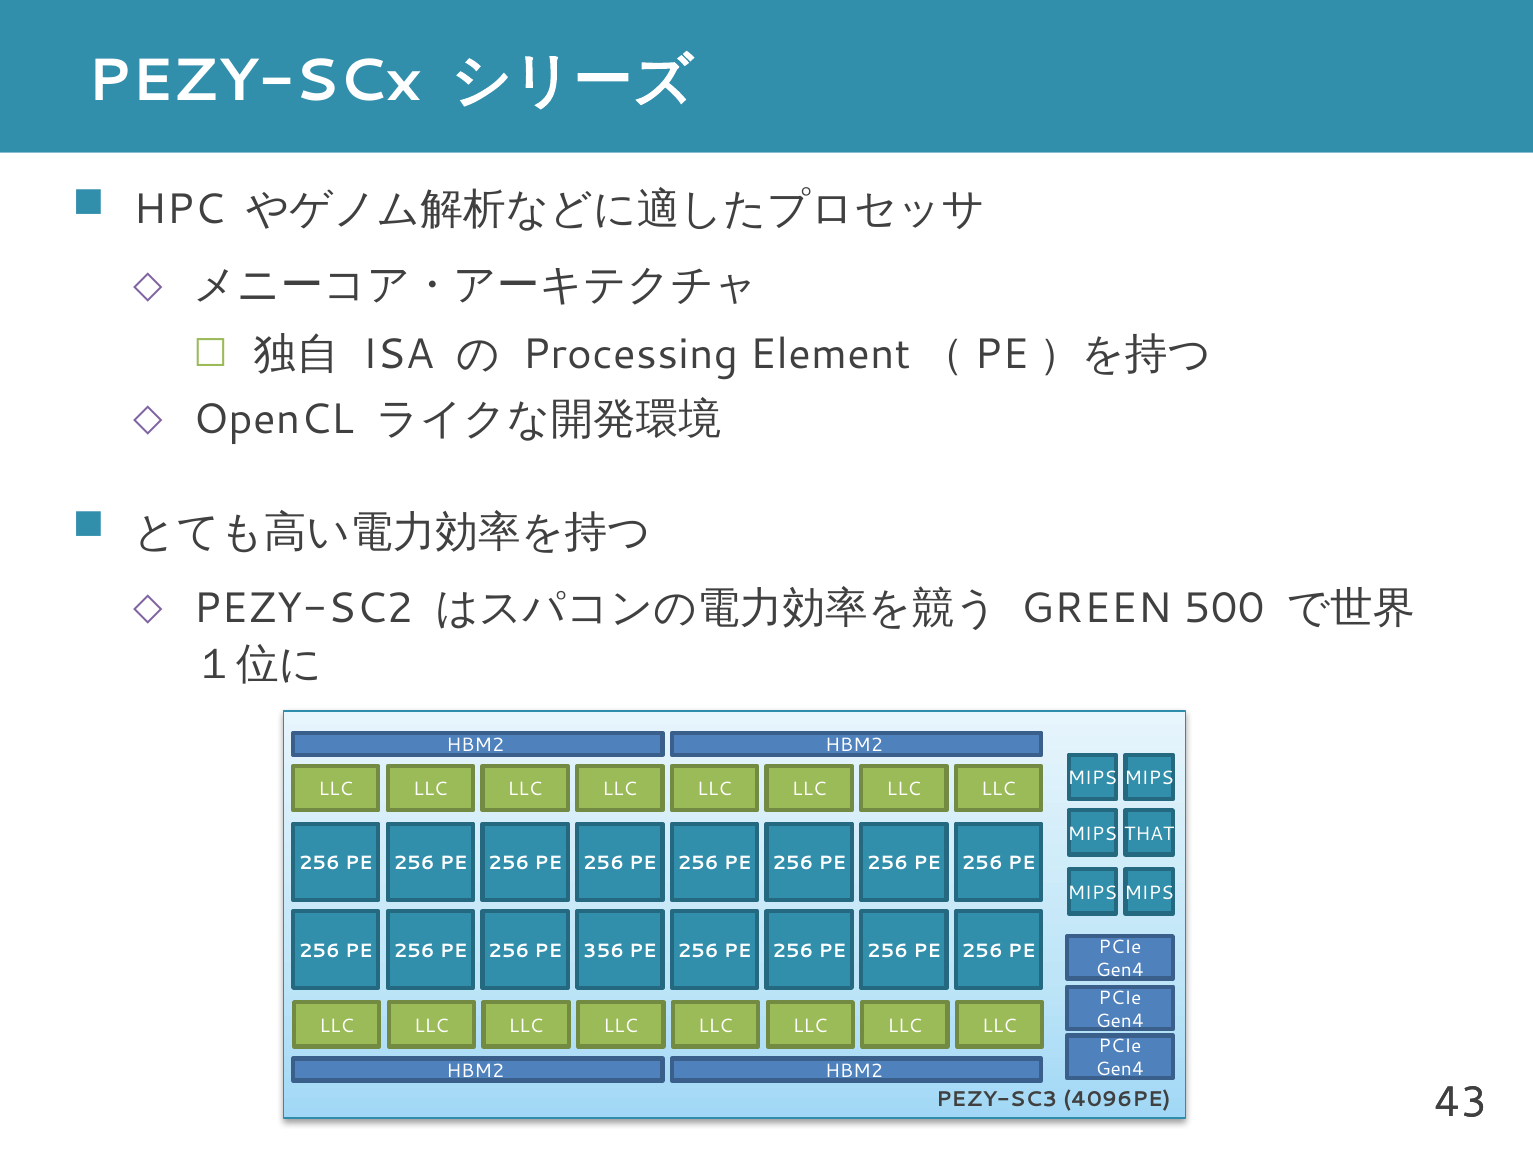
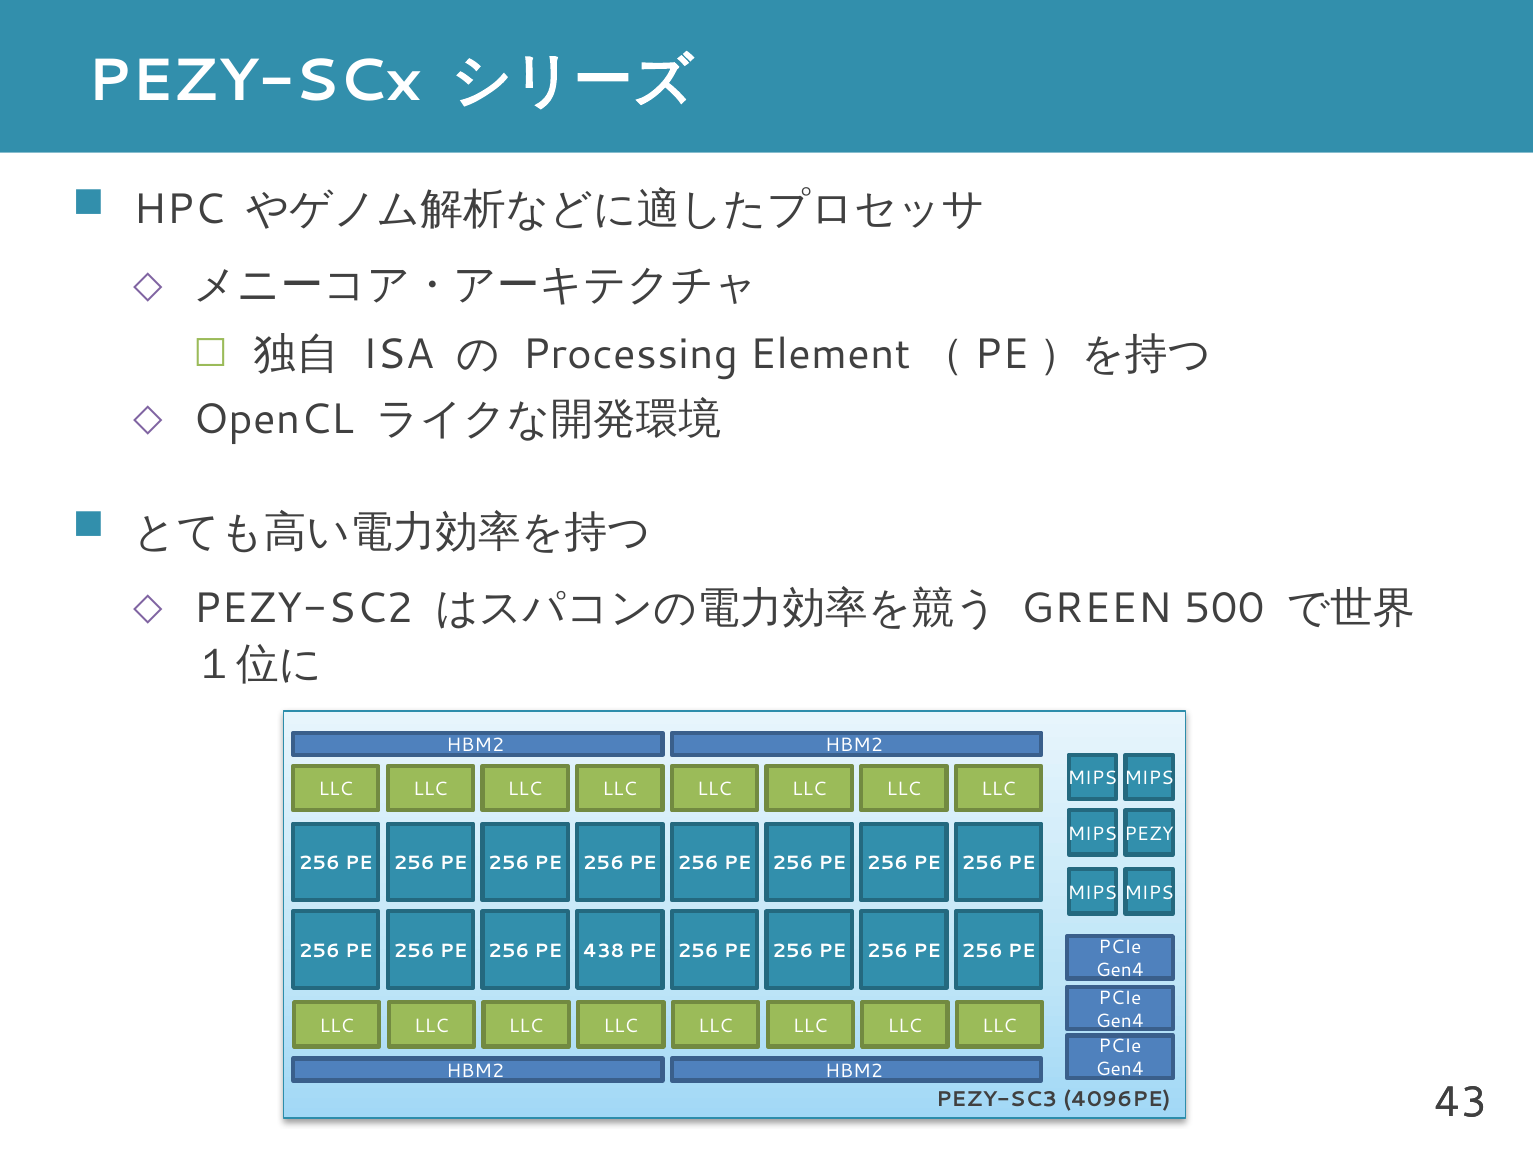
THAT: THAT -> PEZY (1149, 833)
356: 356 -> 438 (604, 951)
